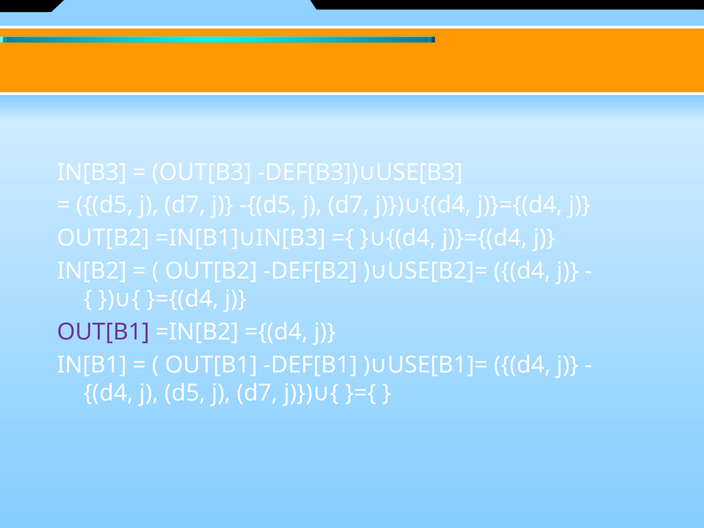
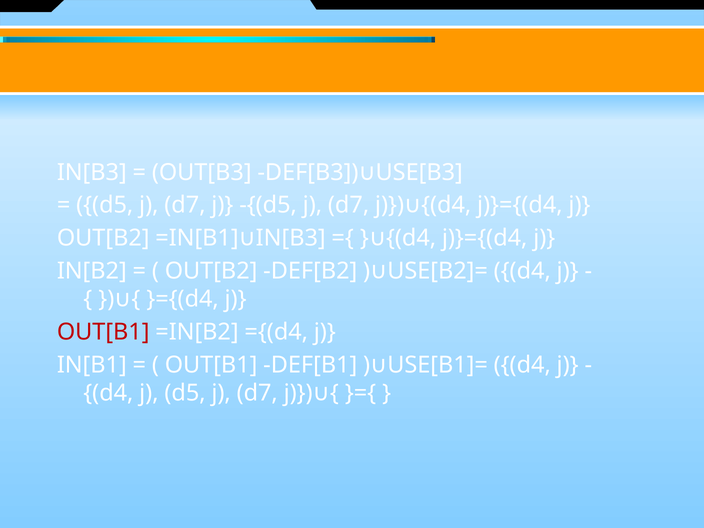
OUT[B1 colour: purple -> red (103, 332)
